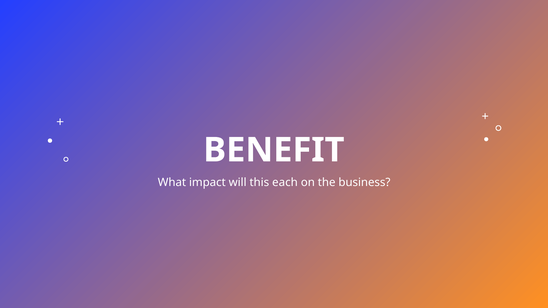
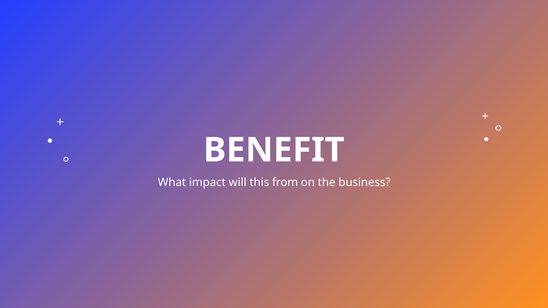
each: each -> from (285, 183)
